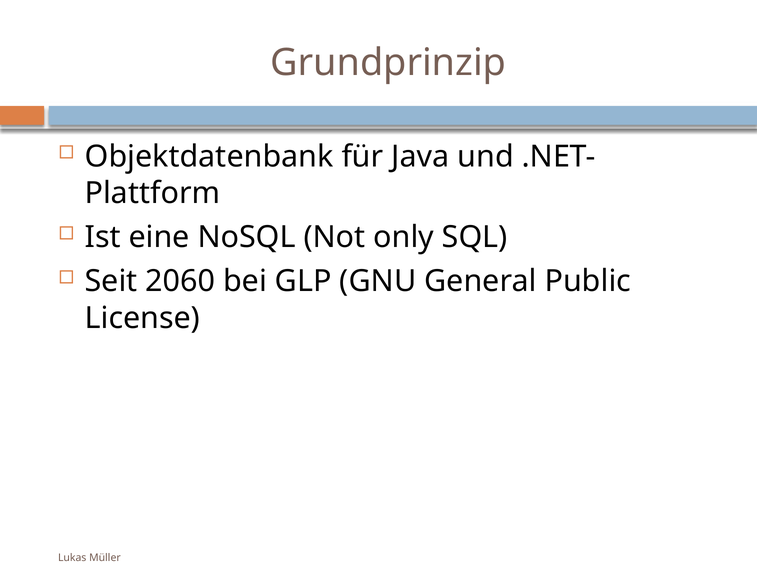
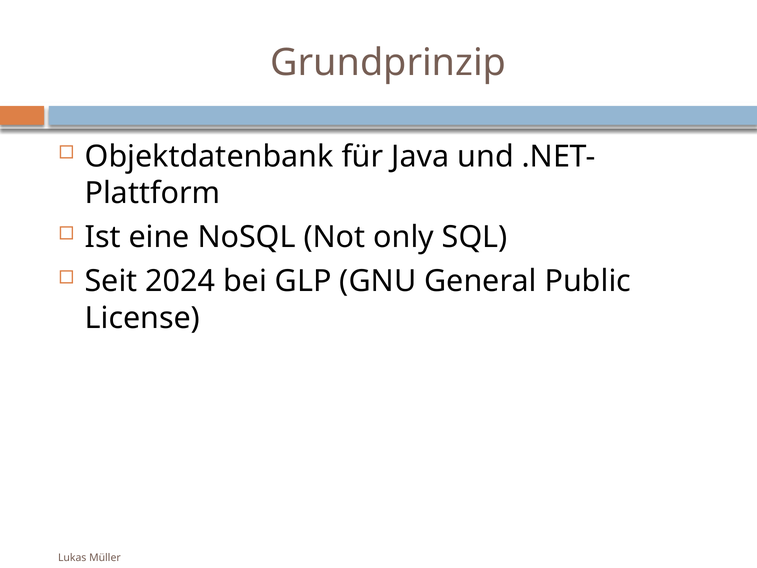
2060: 2060 -> 2024 (180, 281)
